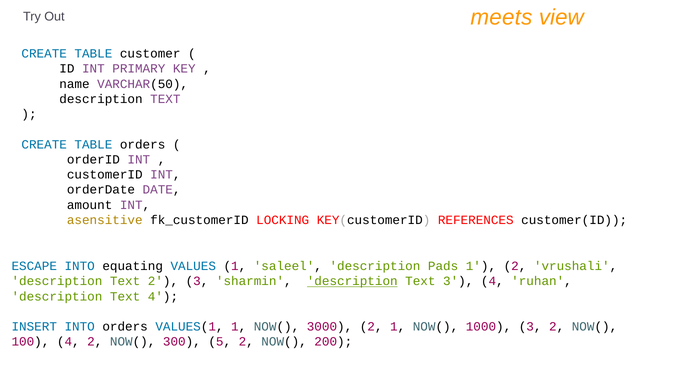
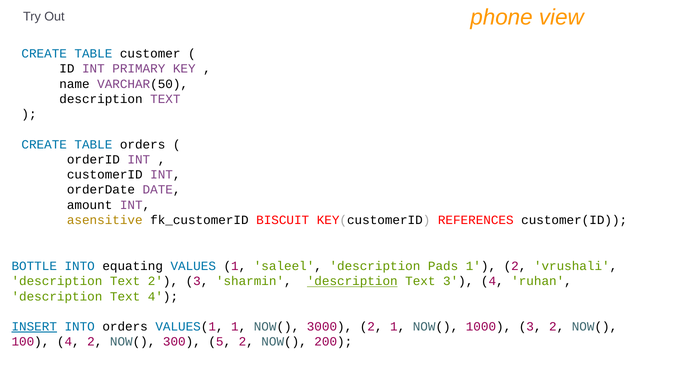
meets: meets -> phone (501, 18)
LOCKING: LOCKING -> BISCUIT (283, 220)
ESCAPE: ESCAPE -> BOTTLE (34, 267)
INSERT underline: none -> present (34, 327)
